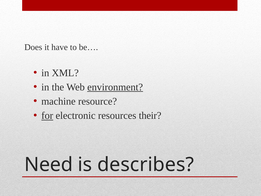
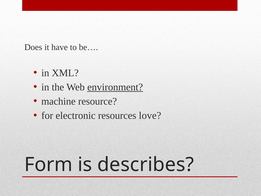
for underline: present -> none (47, 115)
their: their -> love (150, 115)
Need: Need -> Form (49, 164)
